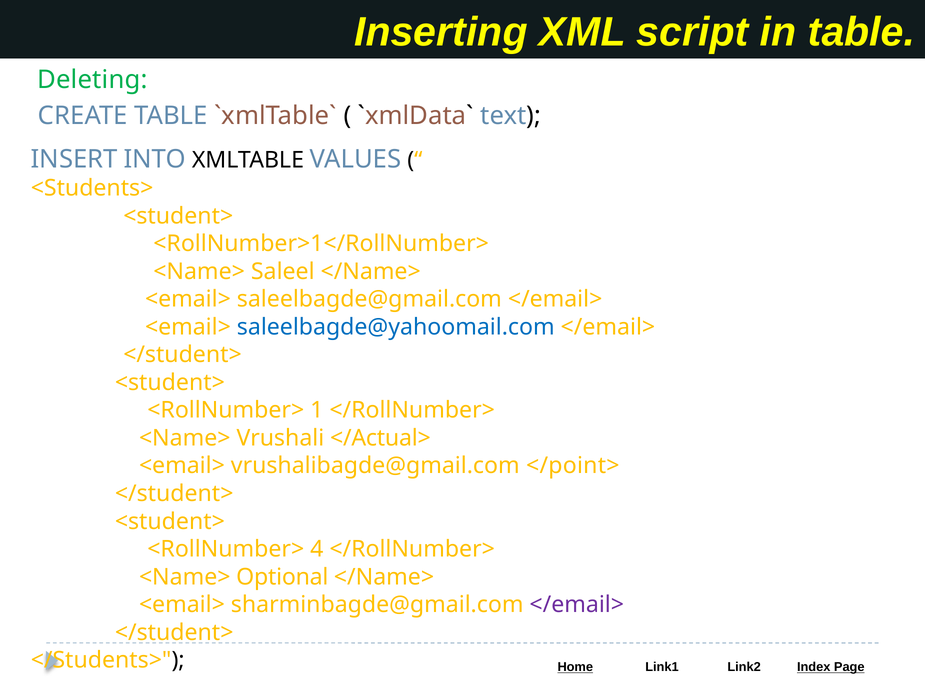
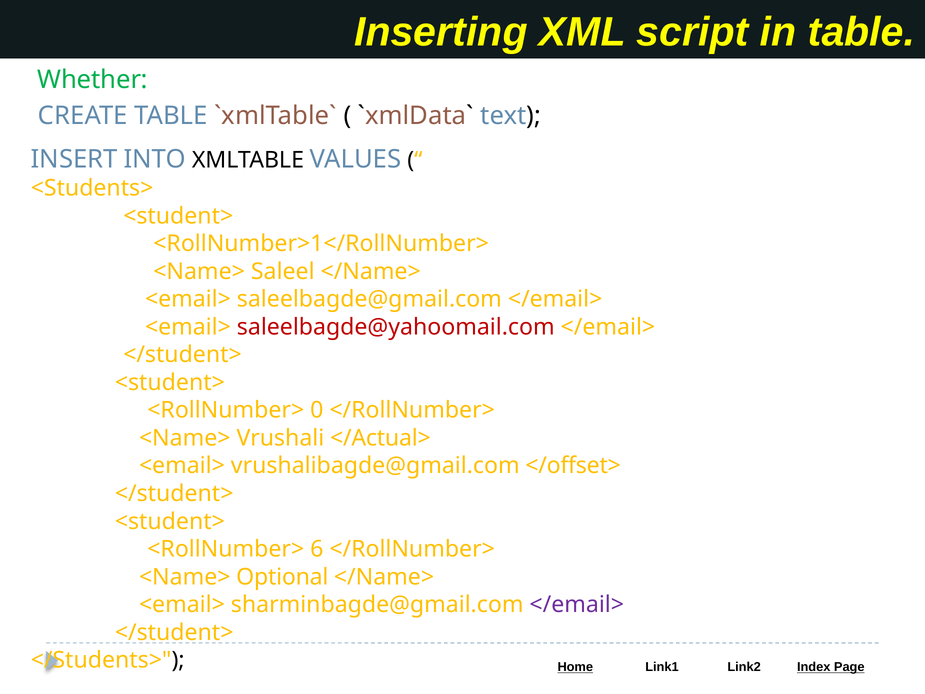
Deleting: Deleting -> Whether (93, 80)
saleelbagde@yahoomail.com colour: blue -> red (396, 327)
1: 1 -> 0 (317, 410)
</point>: </point> -> </offset> (573, 466)
4: 4 -> 6 (317, 549)
